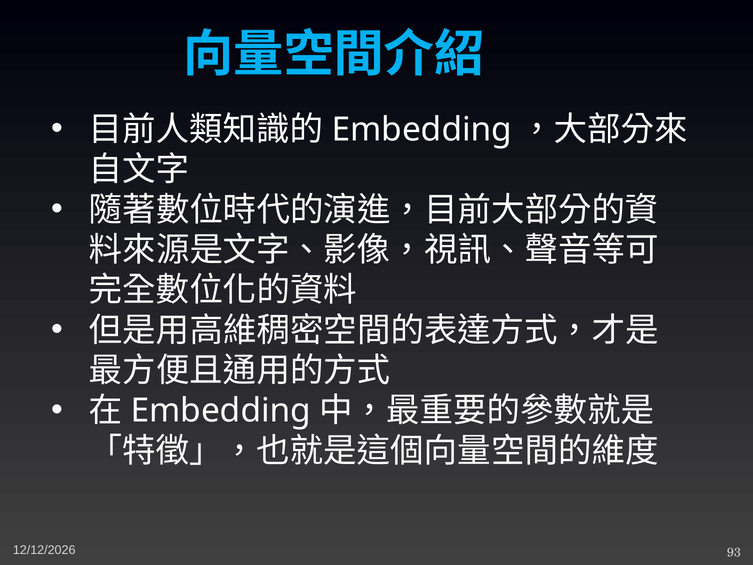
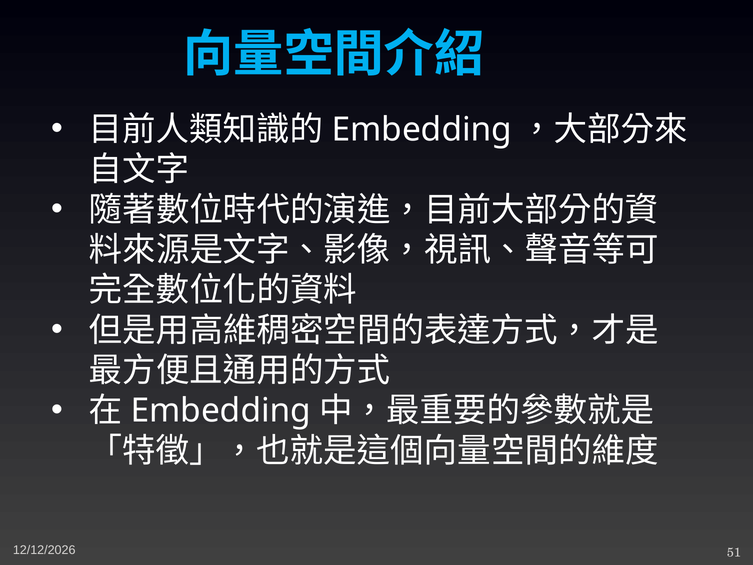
93: 93 -> 51 (734, 552)
